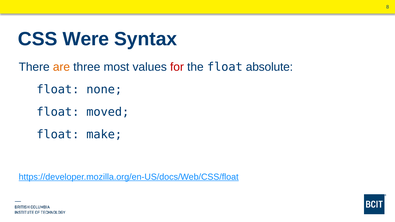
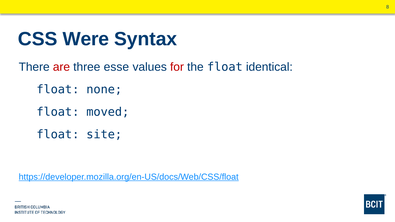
are colour: orange -> red (61, 67)
most: most -> esse (116, 67)
absolute: absolute -> identical (269, 67)
make: make -> site (104, 135)
